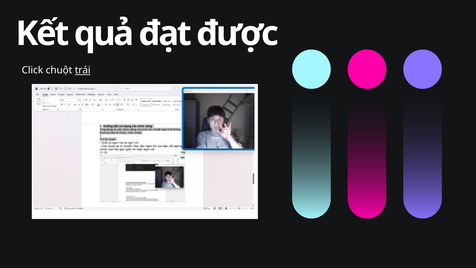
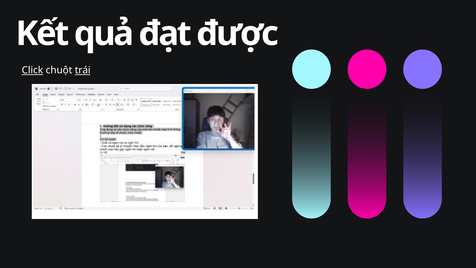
Click underline: none -> present (32, 70)
